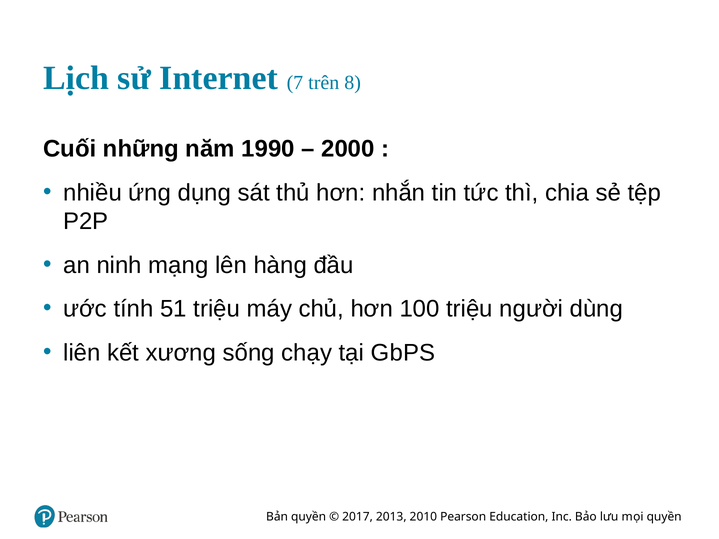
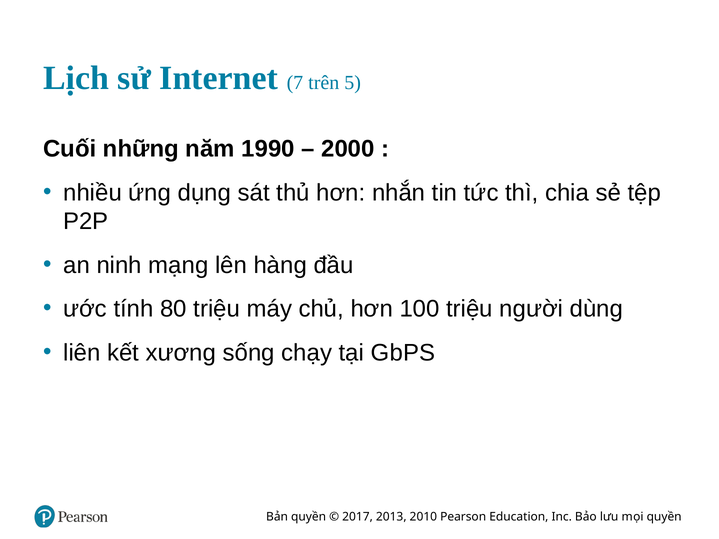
8: 8 -> 5 (353, 83)
51: 51 -> 80 (173, 309)
